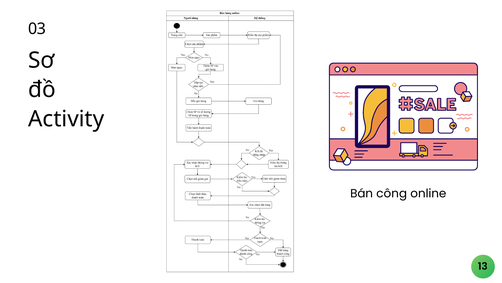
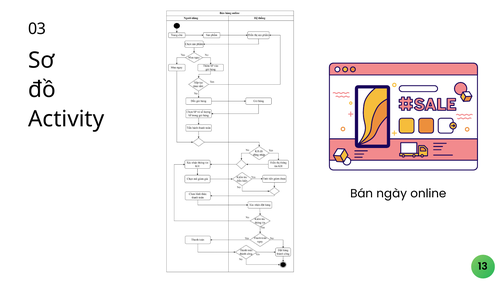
công: công -> ngày (392, 193)
